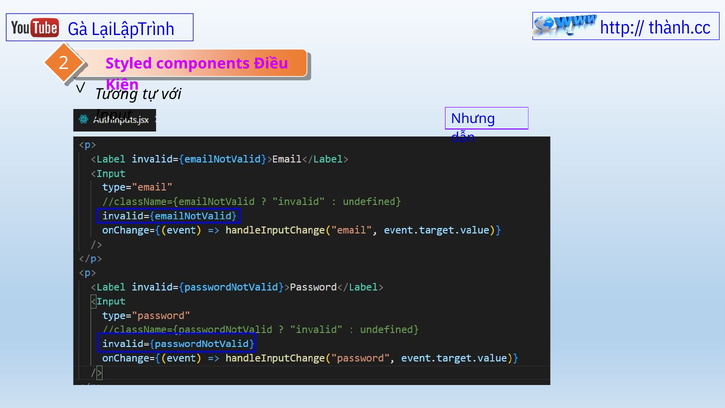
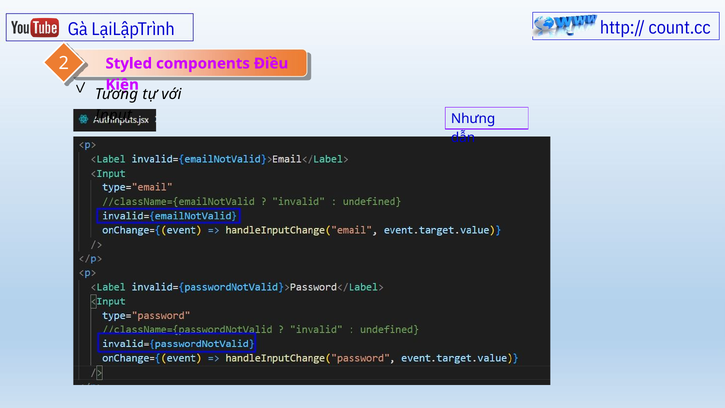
thành.cc: thành.cc -> count.cc (680, 28)
